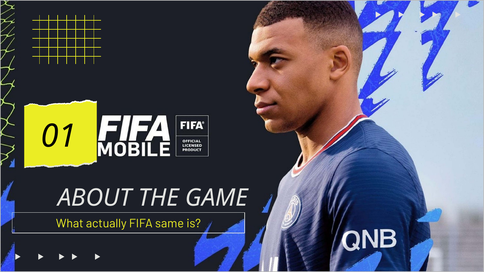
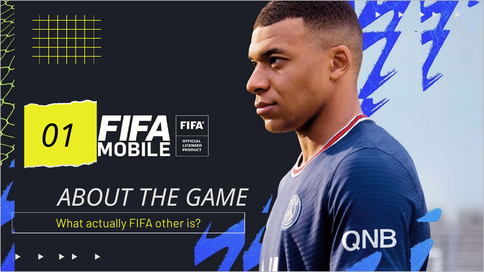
same: same -> other (169, 224)
